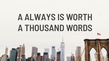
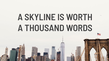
ALWAYS: ALWAYS -> SKYLINE (40, 17)
